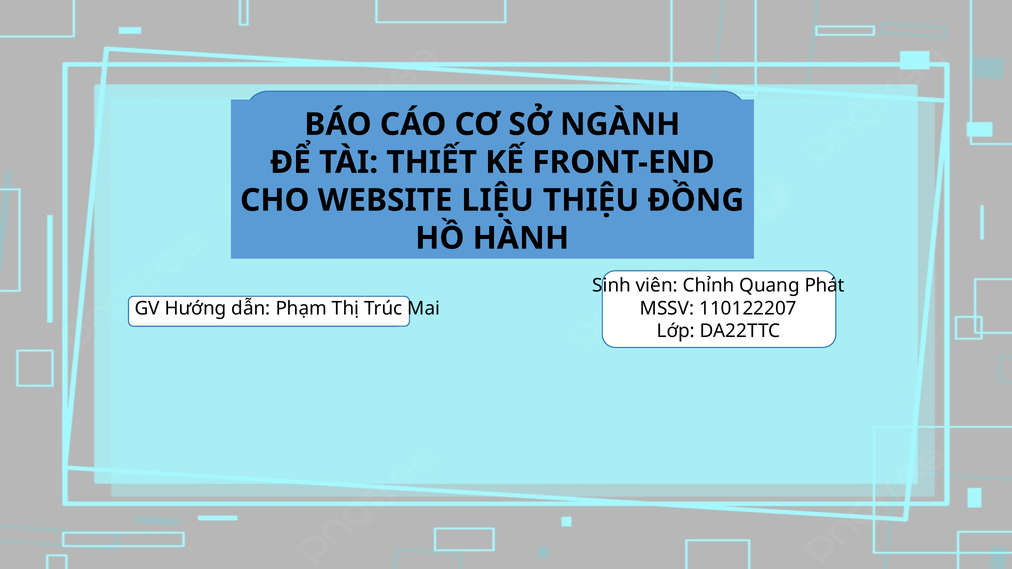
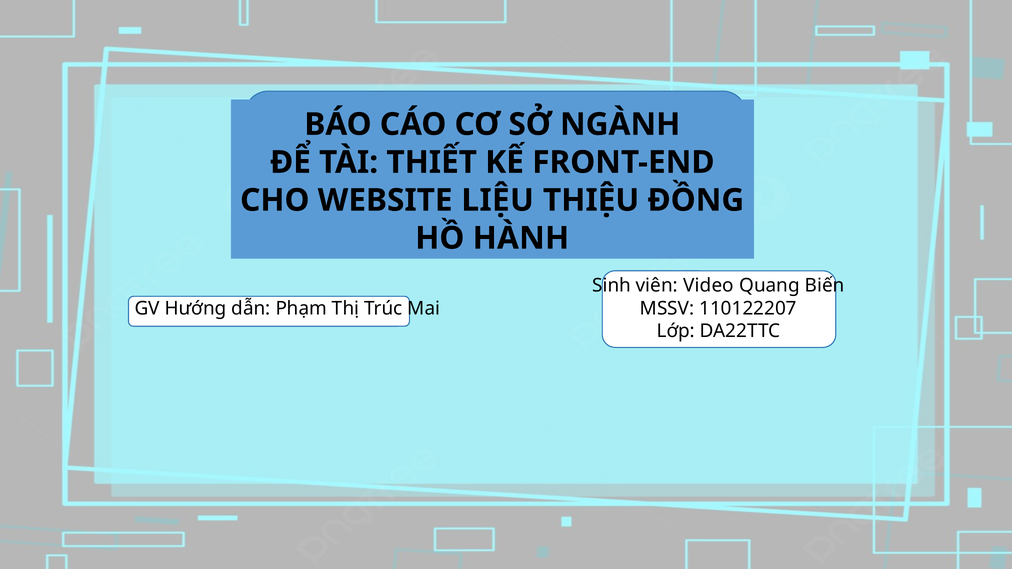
Chỉnh: Chỉnh -> Video (708, 286)
Phát: Phát -> Biến (825, 286)
